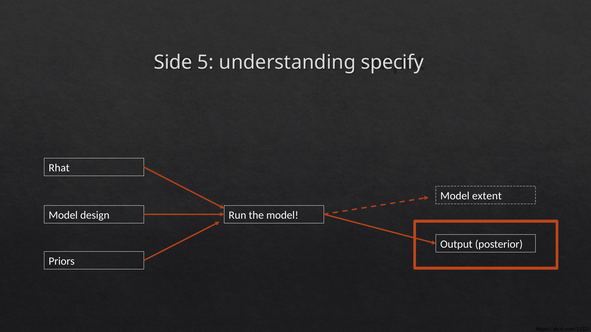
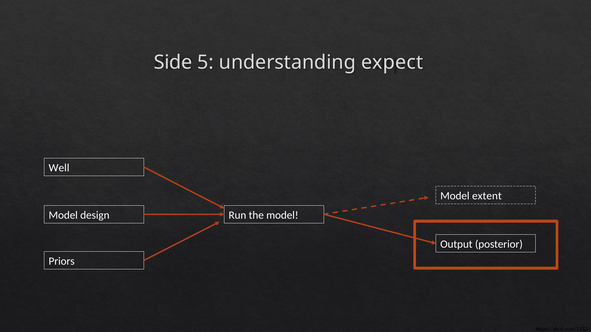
specify: specify -> expect (392, 62)
Rhat: Rhat -> Well (59, 168)
